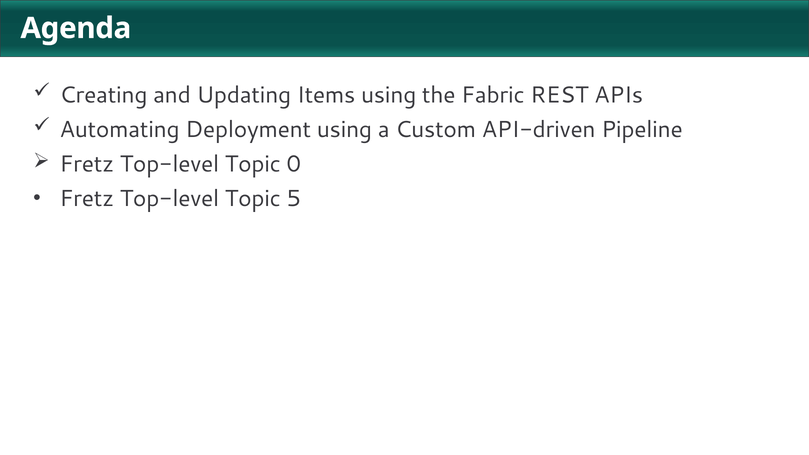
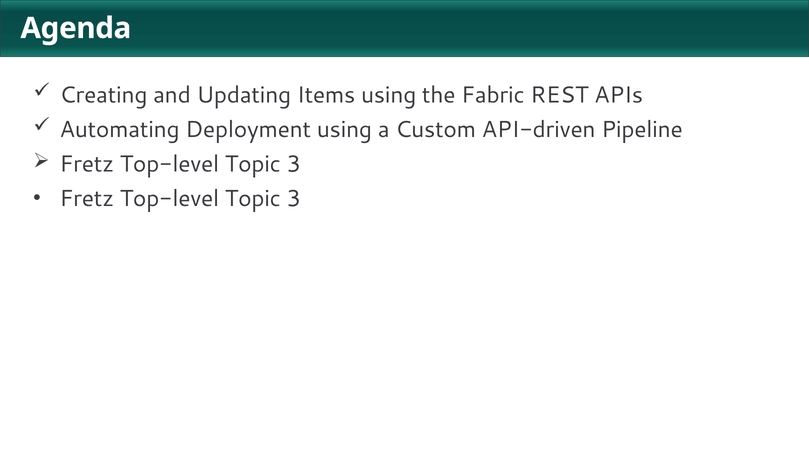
0: 0 -> 3 (294, 164)
5: 5 -> 3 (294, 199)
